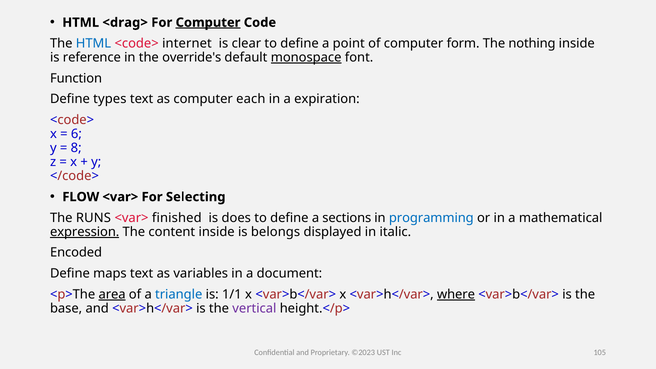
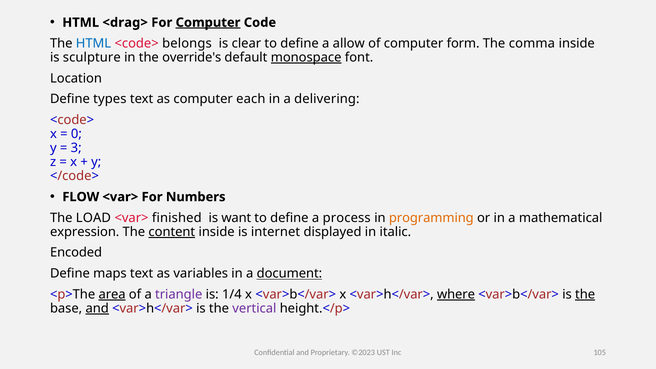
internet: internet -> belongs (187, 43)
point: point -> allow (349, 43)
nothing: nothing -> comma (532, 43)
reference: reference -> sculpture (92, 57)
Function: Function -> Location (76, 78)
expiration: expiration -> delivering (327, 99)
6: 6 -> 0 (76, 134)
8: 8 -> 3 (76, 148)
Selecting: Selecting -> Numbers (196, 197)
RUNS: RUNS -> LOAD (93, 218)
does: does -> want (236, 218)
sections: sections -> process (347, 218)
programming colour: blue -> orange (431, 218)
expression underline: present -> none (85, 232)
content underline: none -> present (172, 232)
belongs: belongs -> internet (276, 232)
document underline: none -> present (289, 274)
triangle colour: blue -> purple (179, 294)
1/1: 1/1 -> 1/4 (232, 294)
the underline: none -> present (585, 294)
and underline: none -> present (97, 308)
